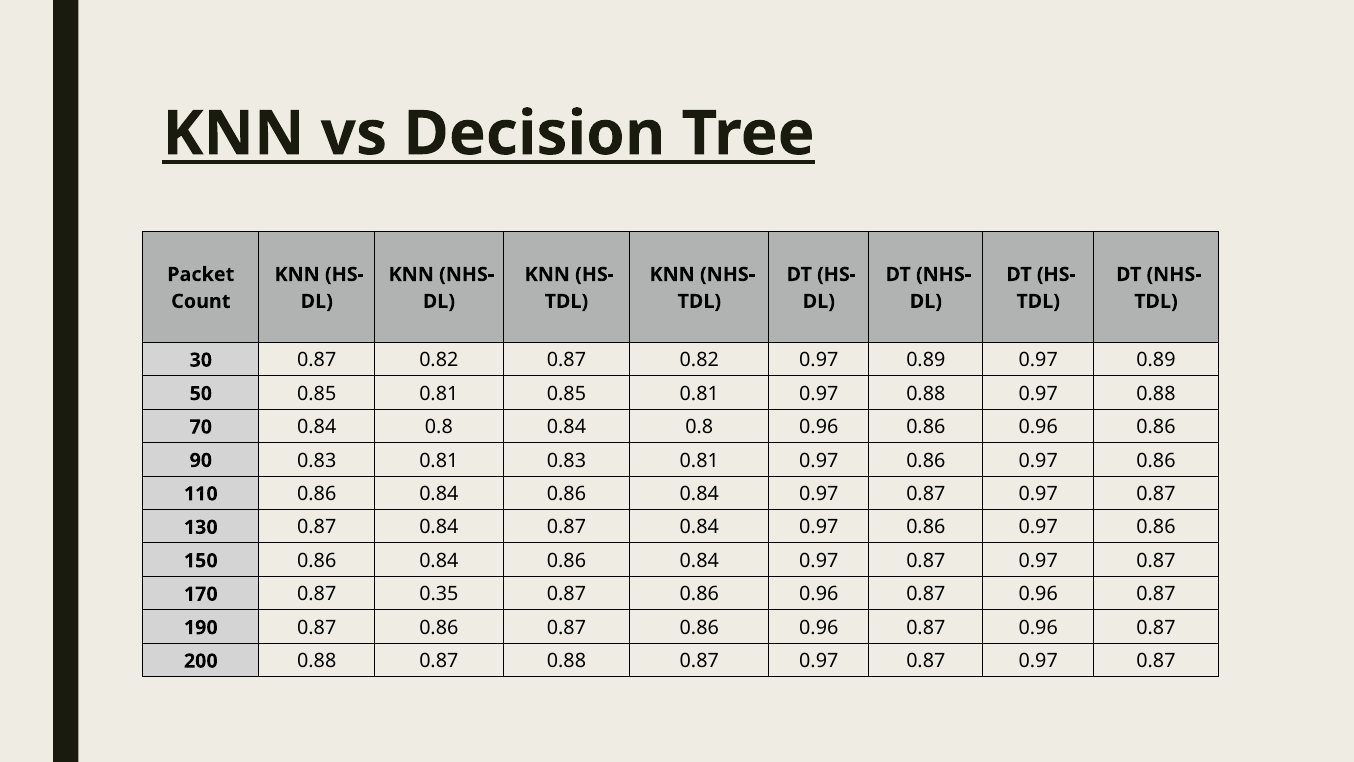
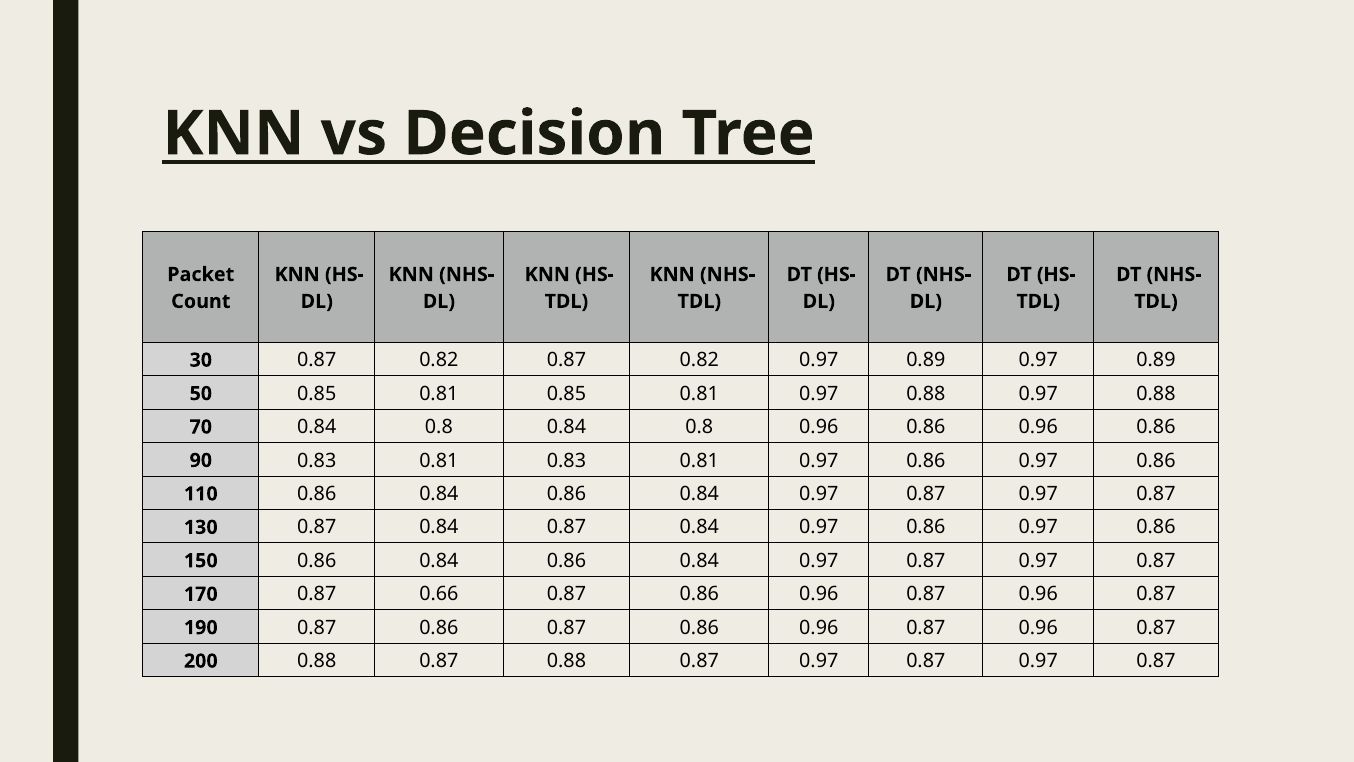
0.35: 0.35 -> 0.66 (439, 594)
